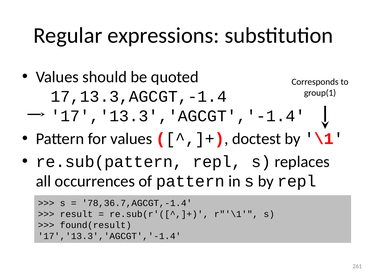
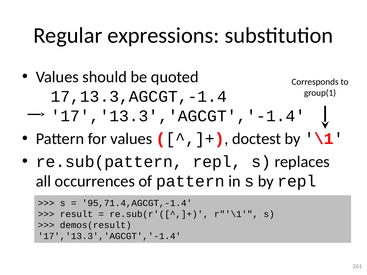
78,36.7,AGCGT,-1.4: 78,36.7,AGCGT,-1.4 -> 95,71.4,AGCGT,-1.4 (137, 203)
found(result: found(result -> demos(result (96, 225)
